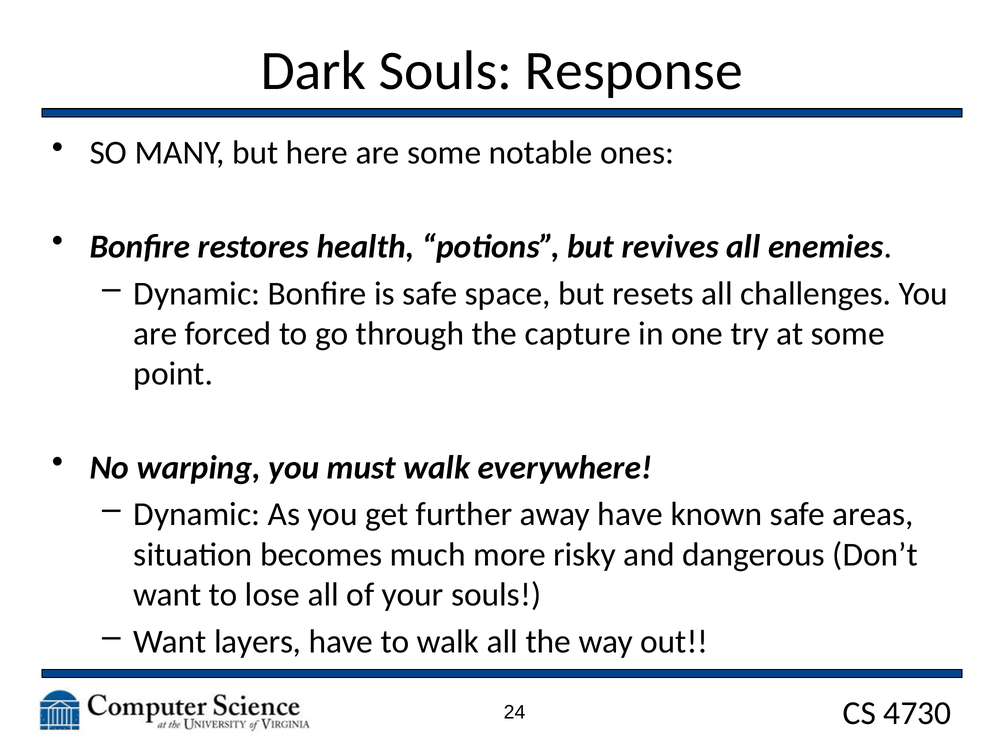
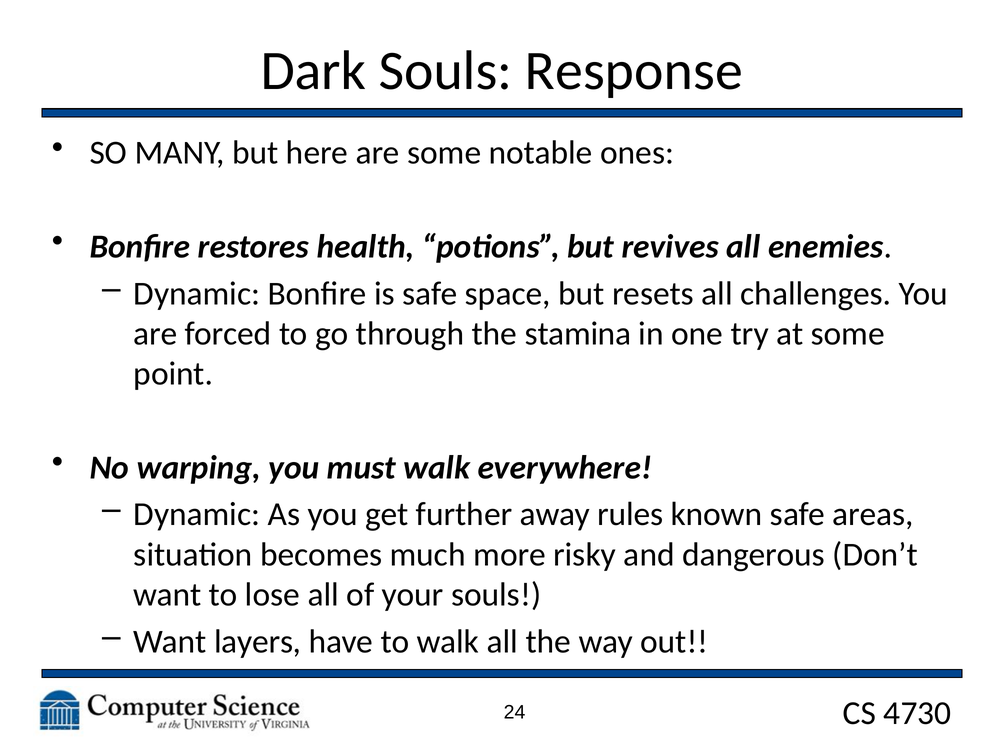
capture: capture -> stamina (578, 334)
away have: have -> rules (630, 514)
